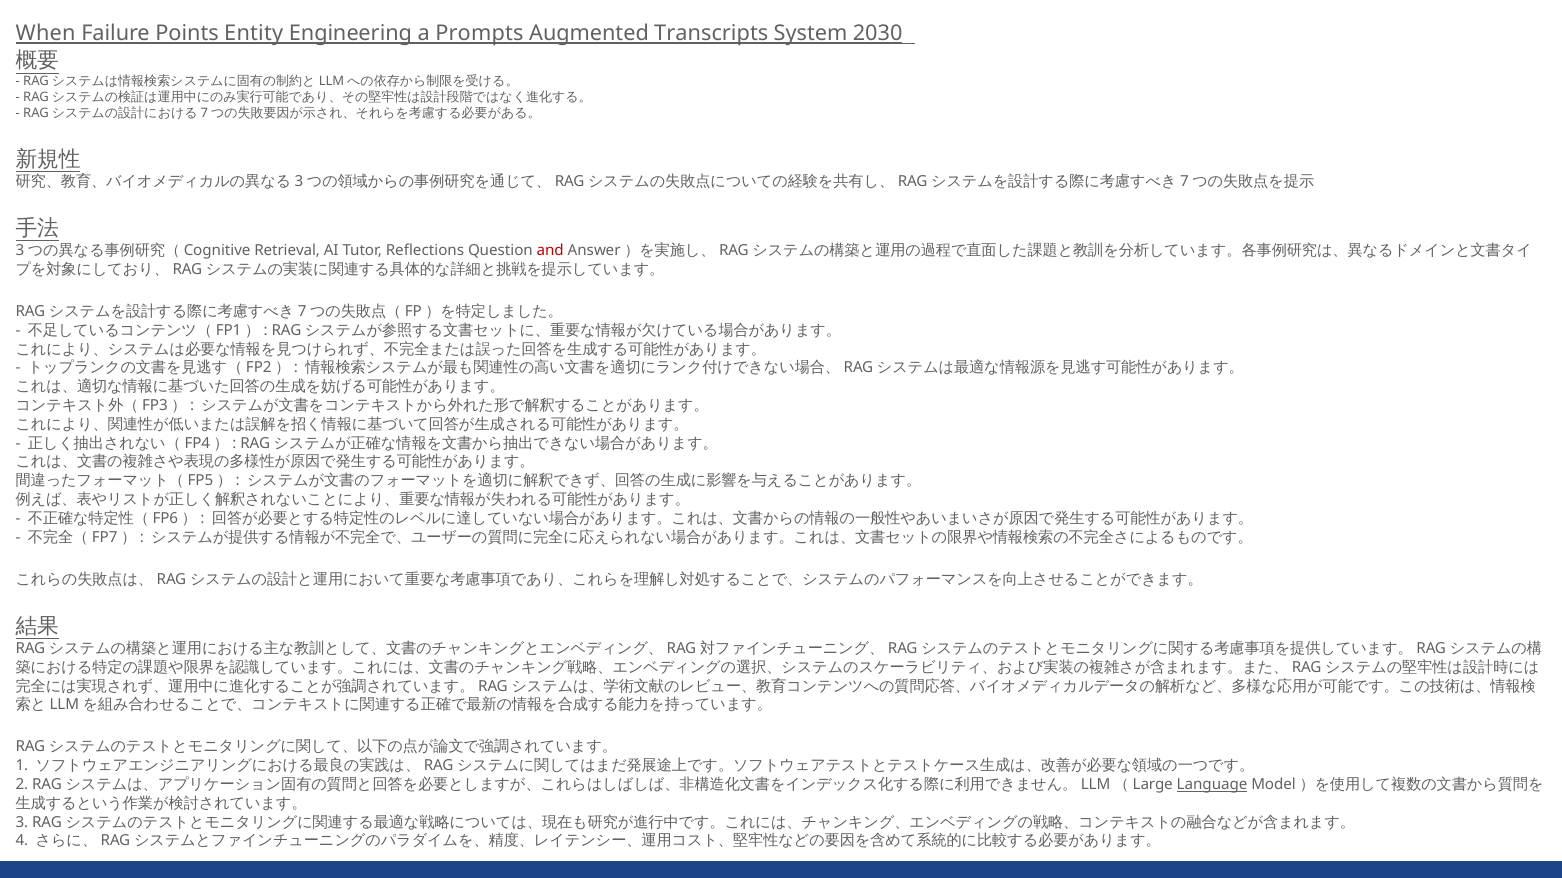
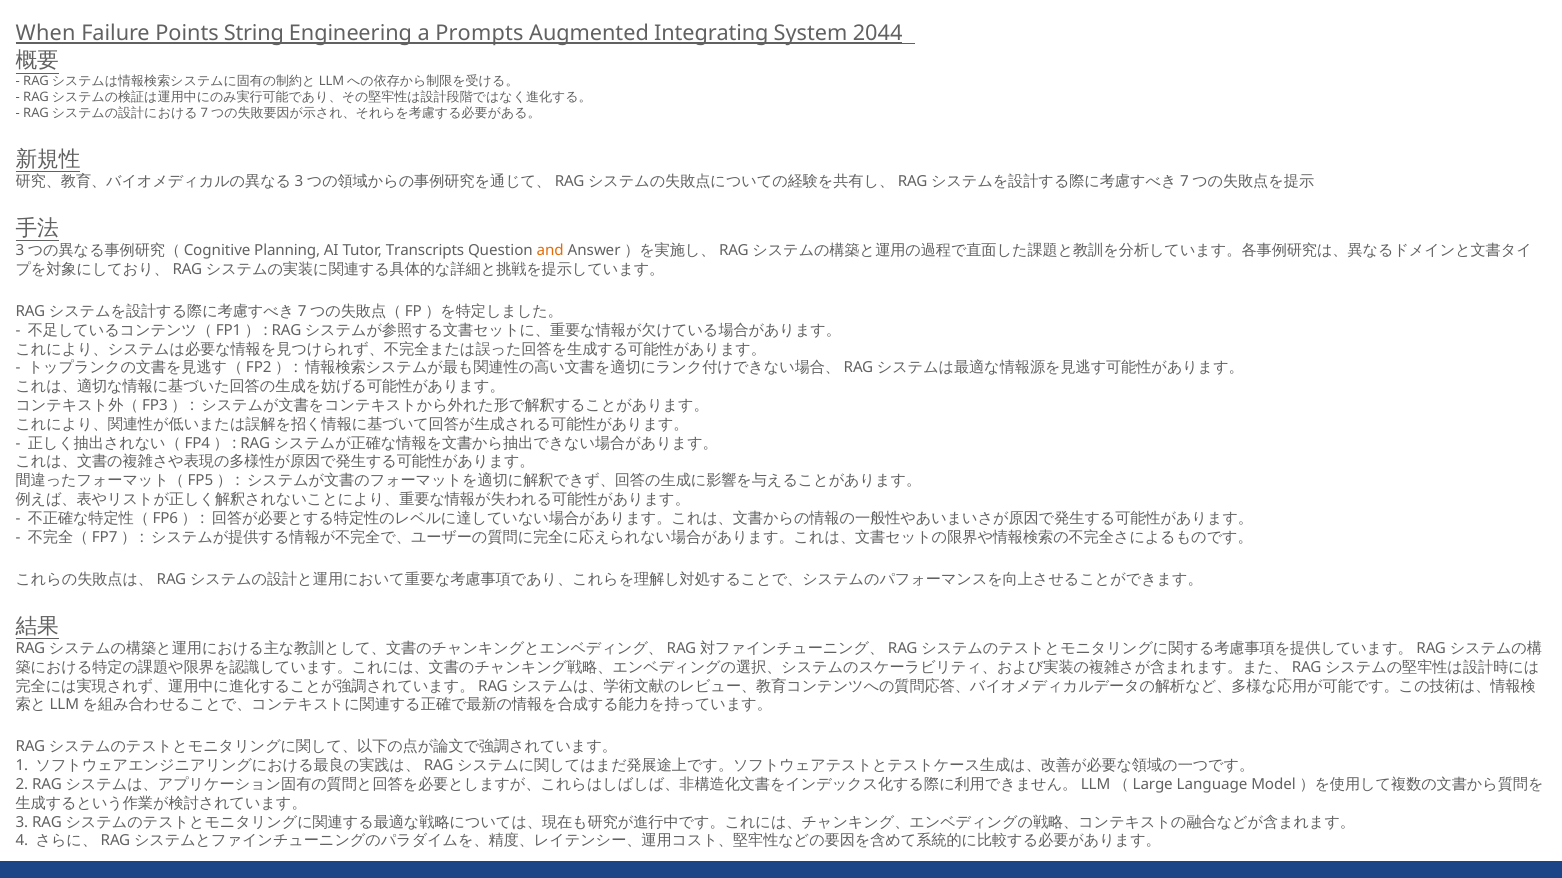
Entity: Entity -> String (254, 33)
Transcripts: Transcripts -> Integrating (711, 33)
2030: 2030 -> 2044 (878, 33)
Retrieval: Retrieval -> Planning (287, 251)
Reflections: Reflections -> Transcripts (425, 251)
and colour: red -> orange (550, 251)
Language underline: present -> none (1212, 785)
